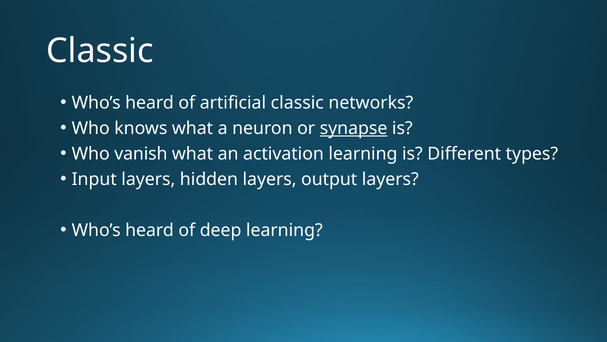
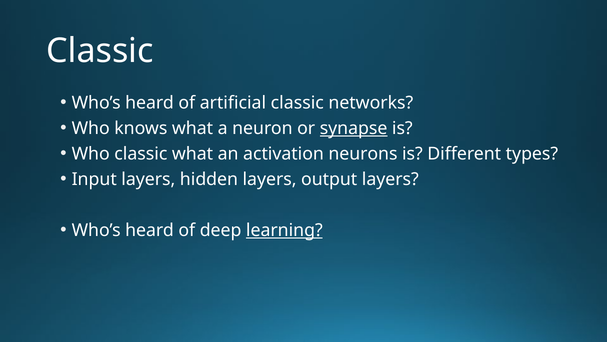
Who vanish: vanish -> classic (141, 154)
activation learning: learning -> neurons (363, 154)
learning underline: none -> present (284, 230)
